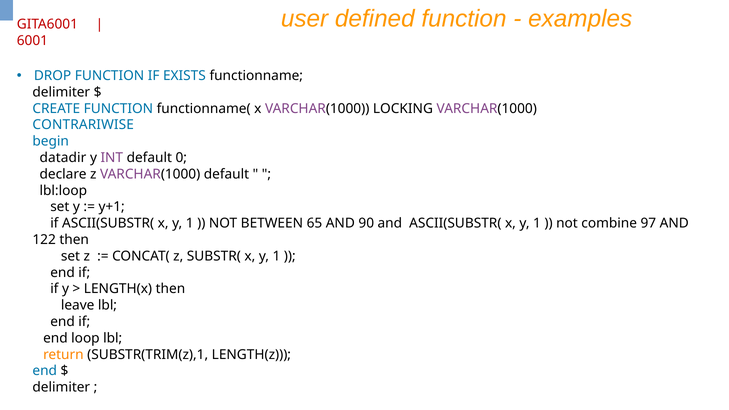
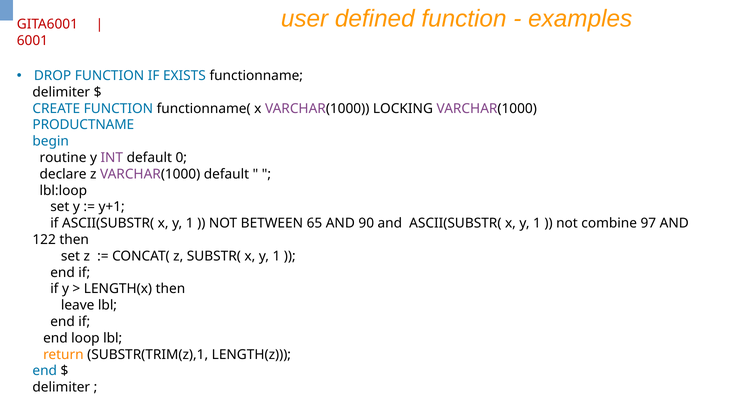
CONTRARIWISE: CONTRARIWISE -> PRODUCTNAME (83, 125)
datadir: datadir -> routine (63, 158)
